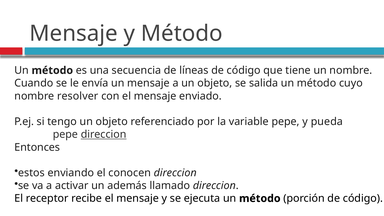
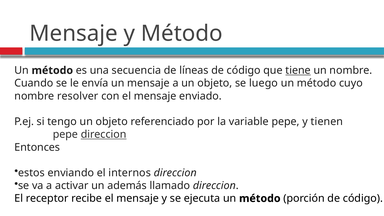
tiene underline: none -> present (298, 70)
salida: salida -> luego (264, 83)
pueda: pueda -> tienen (327, 122)
conocen: conocen -> internos (130, 173)
